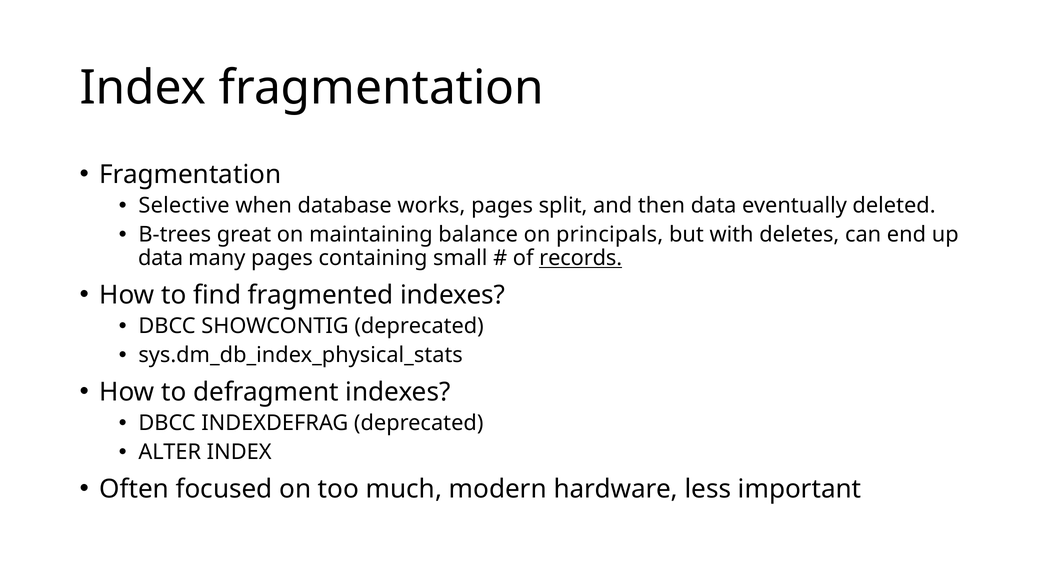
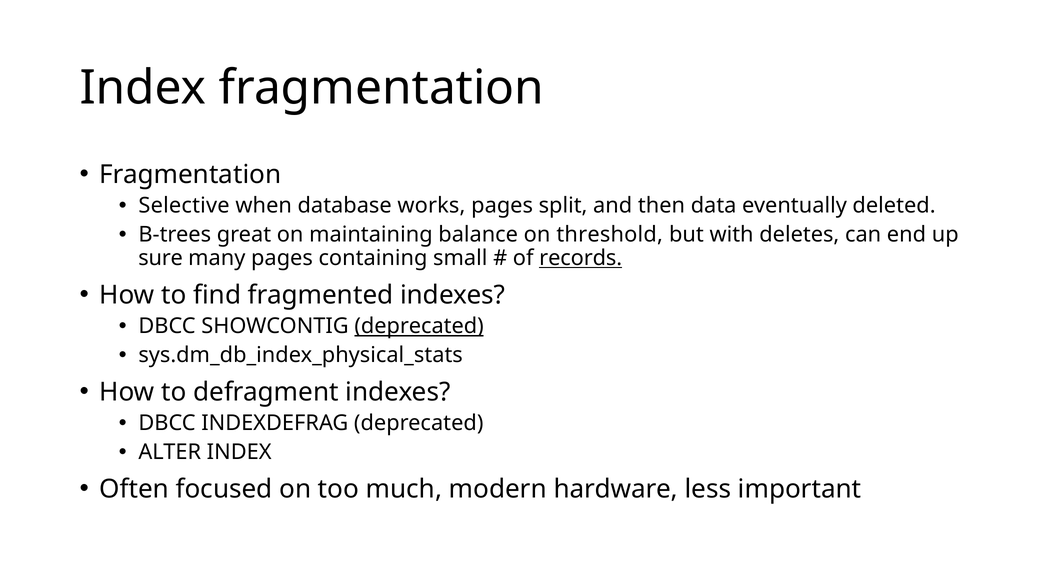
principals: principals -> threshold (610, 235)
data: data -> sure (161, 258)
deprecated underline: none -> present (419, 326)
